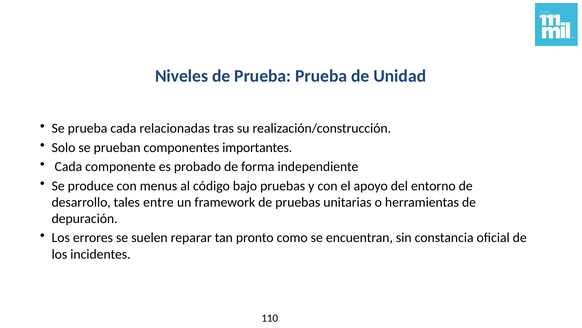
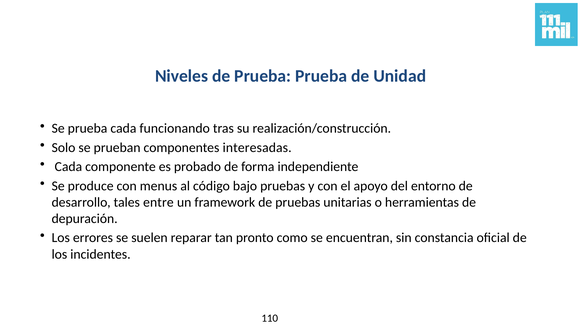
relacionadas: relacionadas -> funcionando (175, 128)
importantes: importantes -> interesadas (257, 147)
